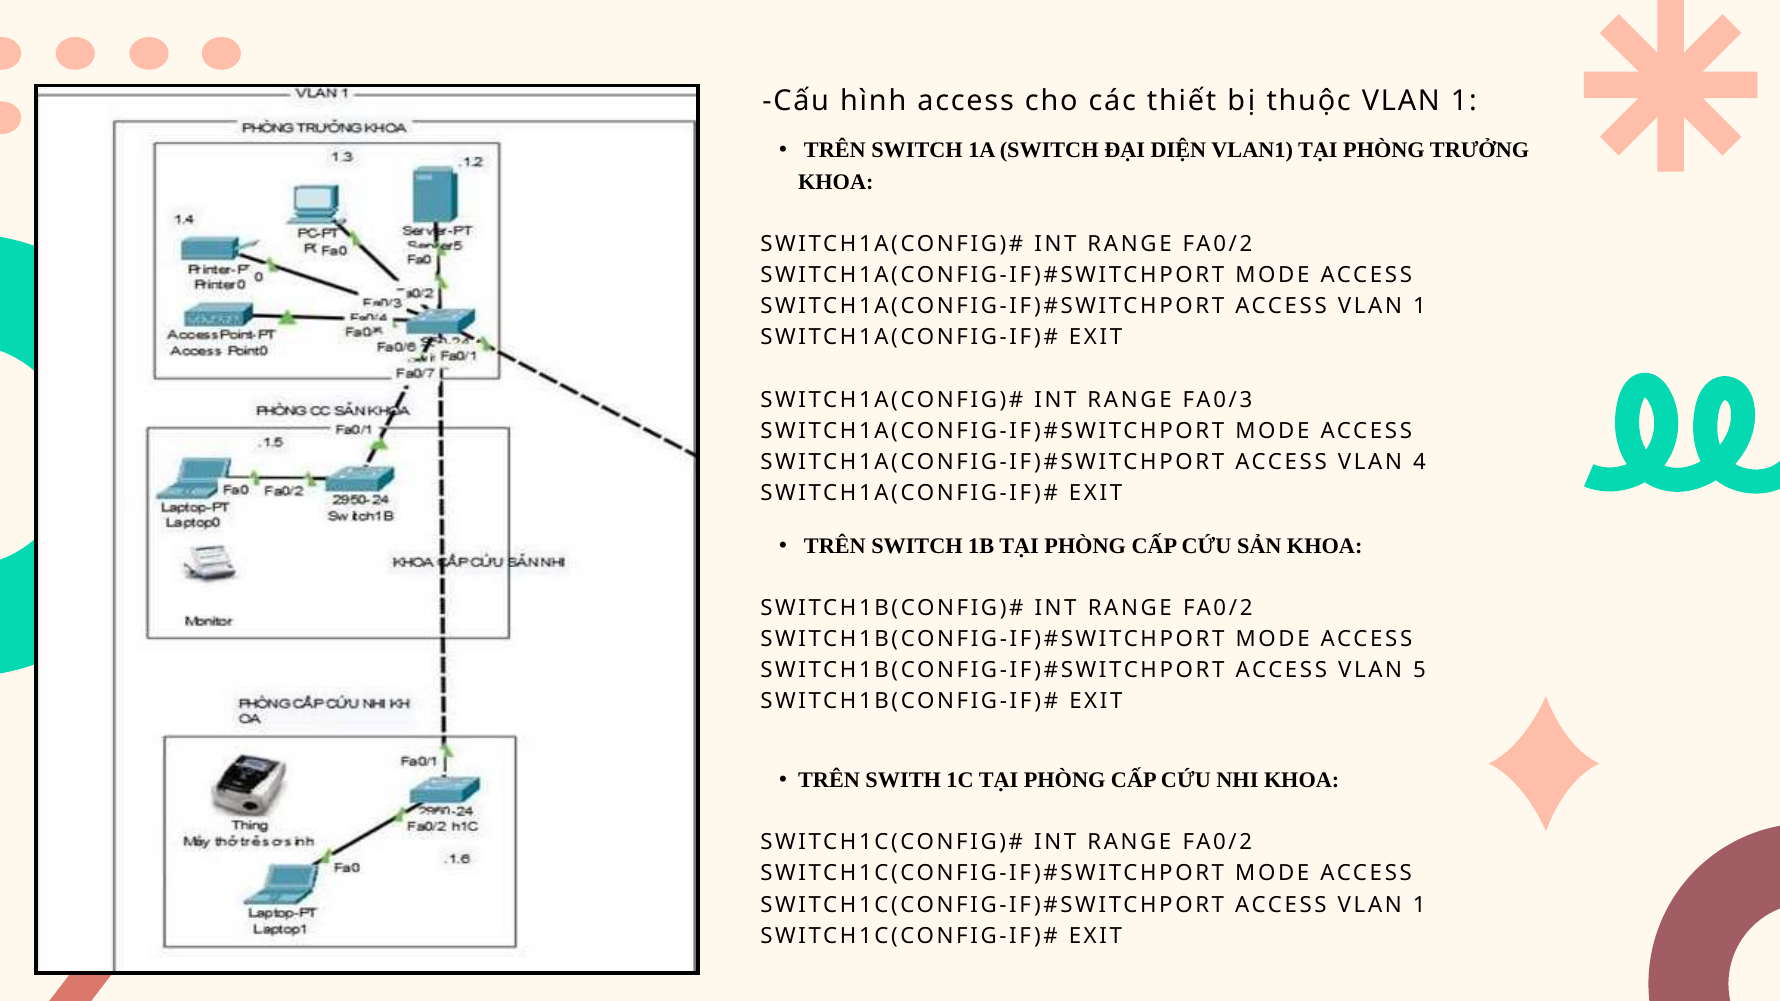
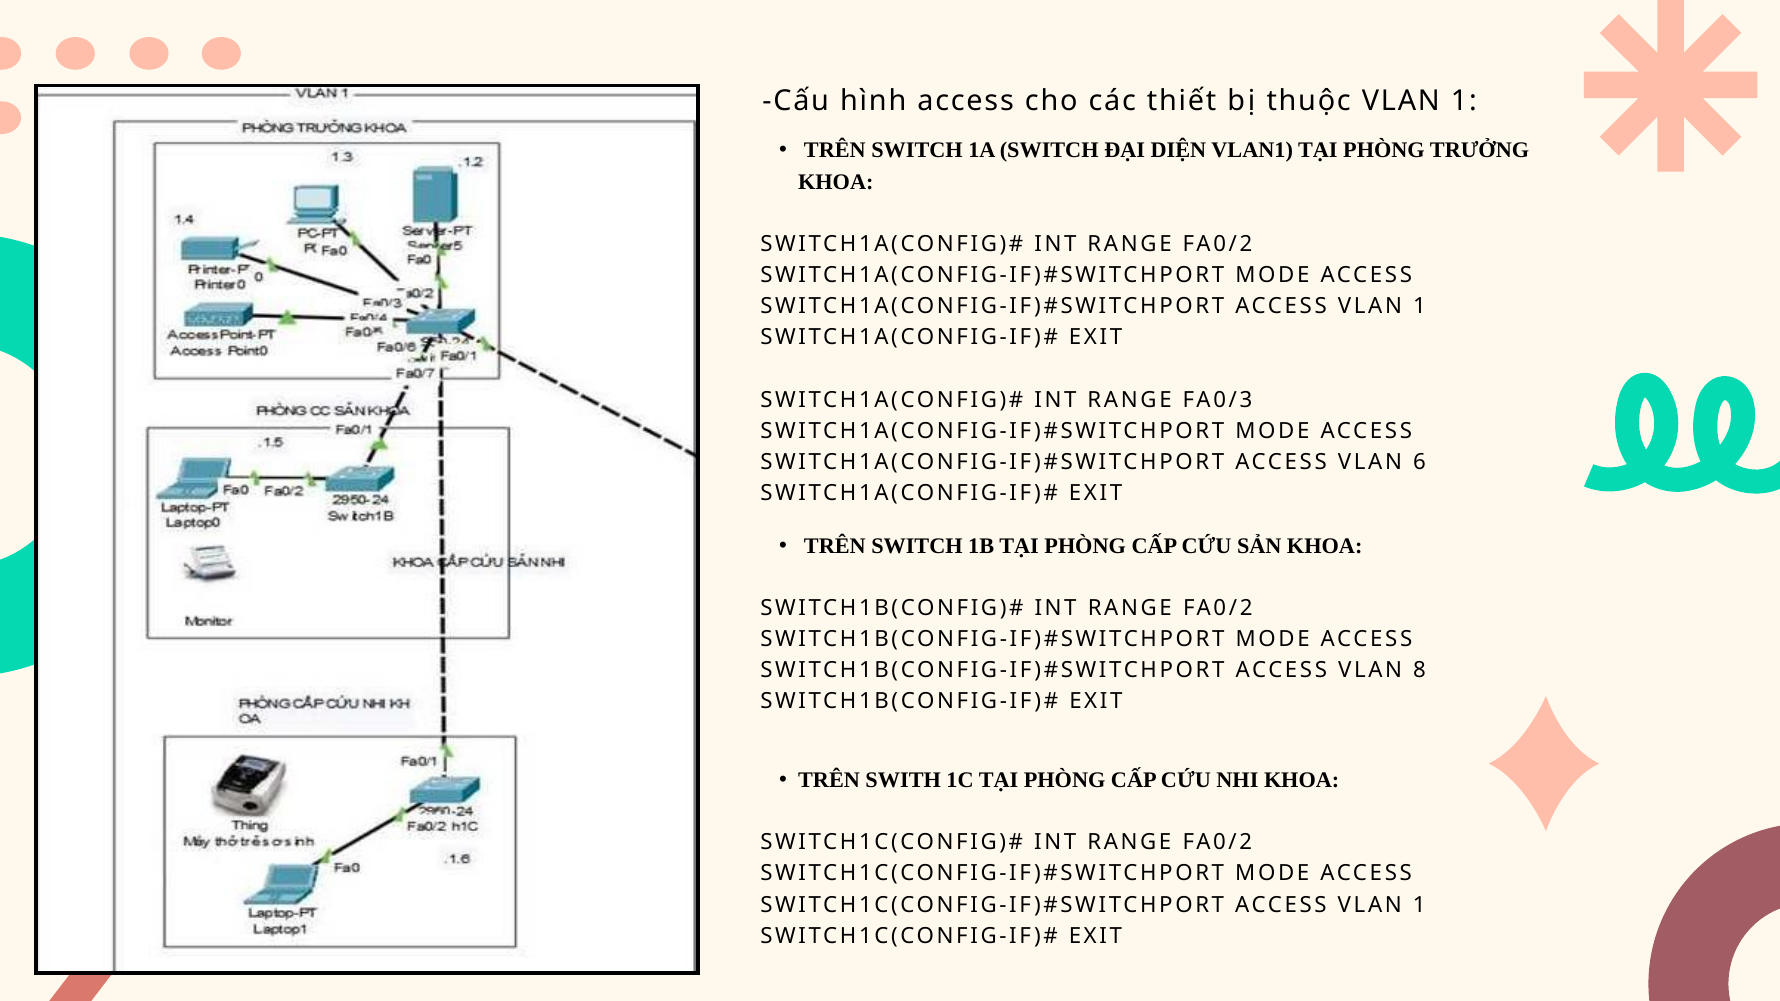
4: 4 -> 6 (1419, 462)
5: 5 -> 8 (1420, 671)
